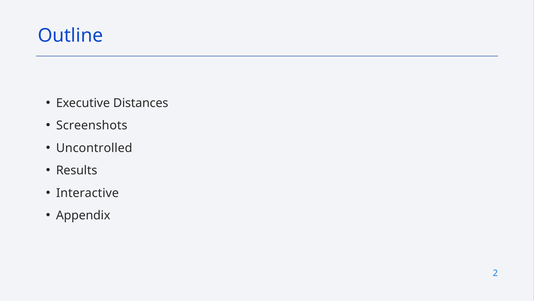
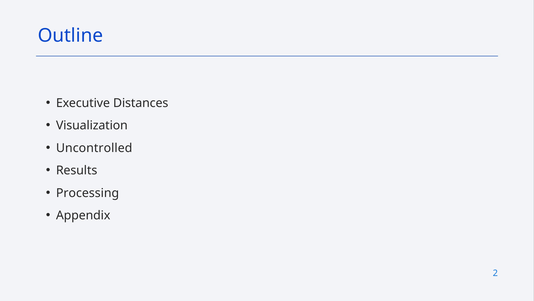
Screenshots: Screenshots -> Visualization (92, 125)
Interactive: Interactive -> Processing (88, 193)
